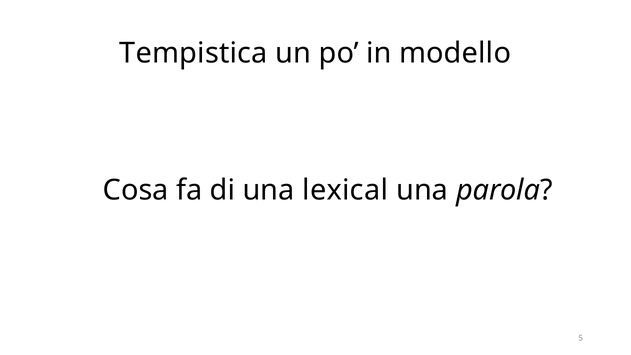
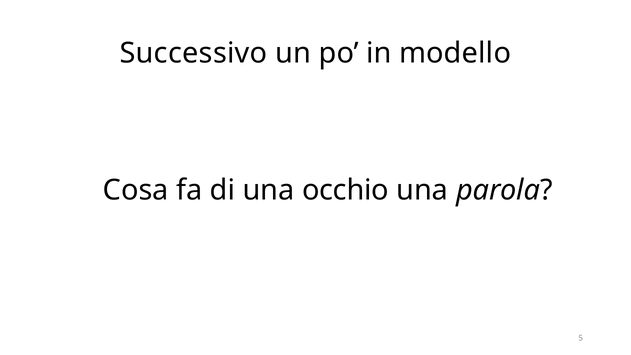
Tempistica: Tempistica -> Successivo (194, 53)
lexical: lexical -> occhio (345, 190)
